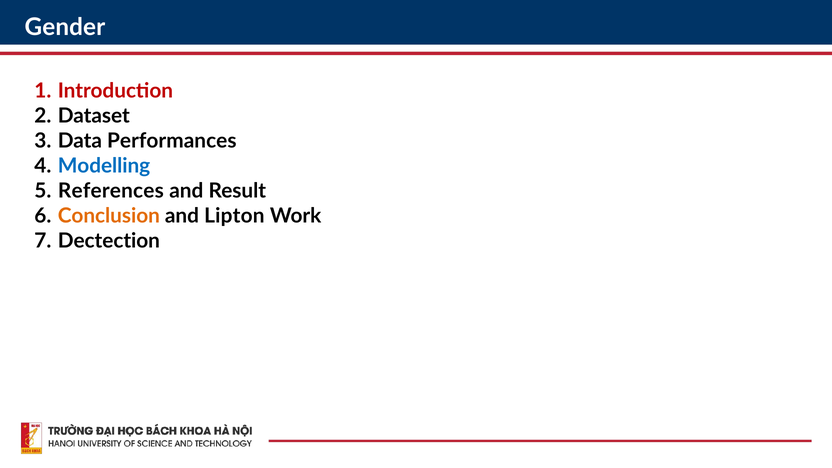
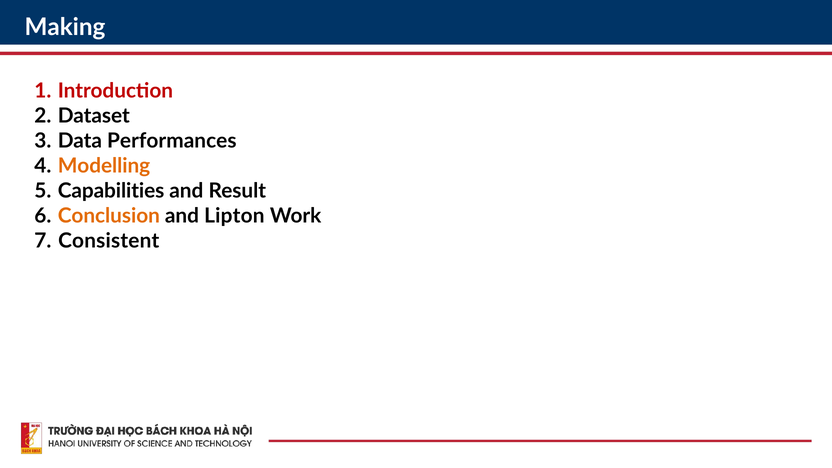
Gender: Gender -> Making (65, 27)
Modelling colour: blue -> orange (104, 166)
References: References -> Capabilities (111, 191)
Dectection: Dectection -> Consistent (109, 241)
